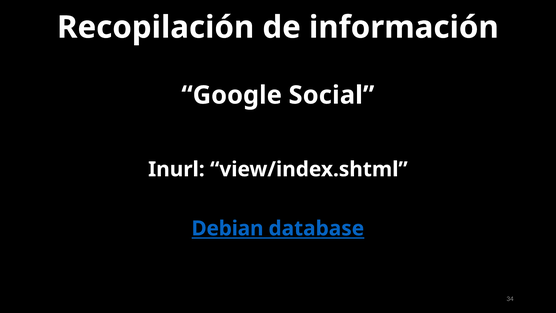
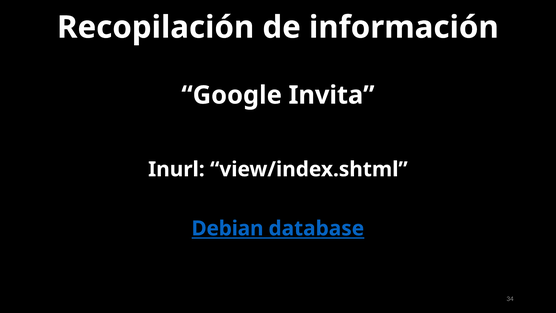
Social: Social -> Invita (332, 95)
